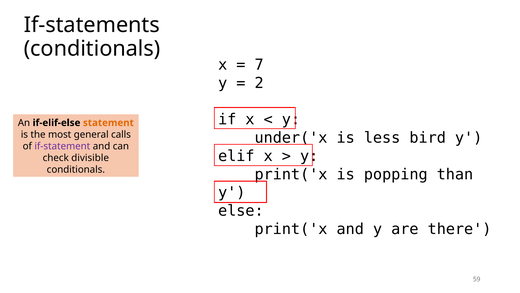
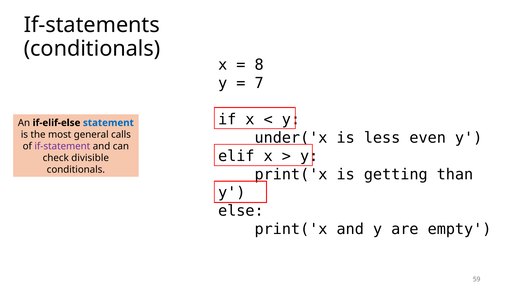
7: 7 -> 8 (259, 65)
2: 2 -> 7 (259, 83)
statement colour: orange -> blue (108, 123)
bird: bird -> even (428, 138)
popping: popping -> getting (396, 174)
there: there -> empty (460, 229)
